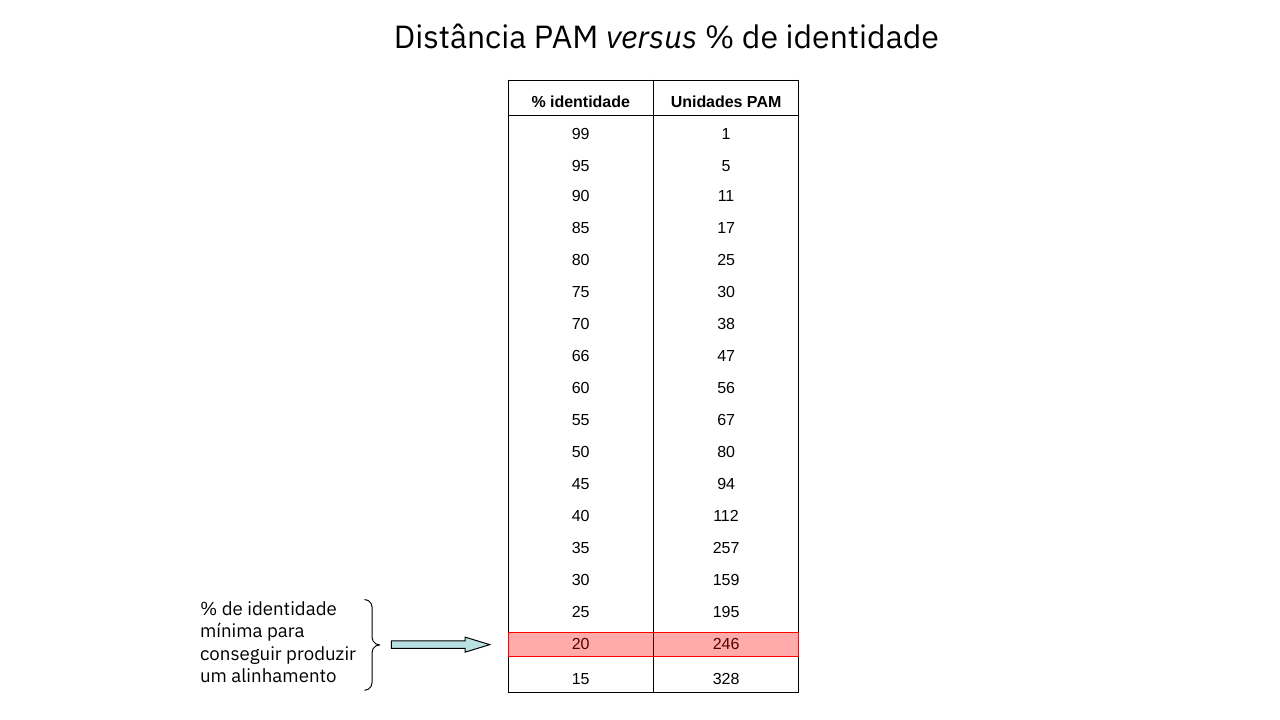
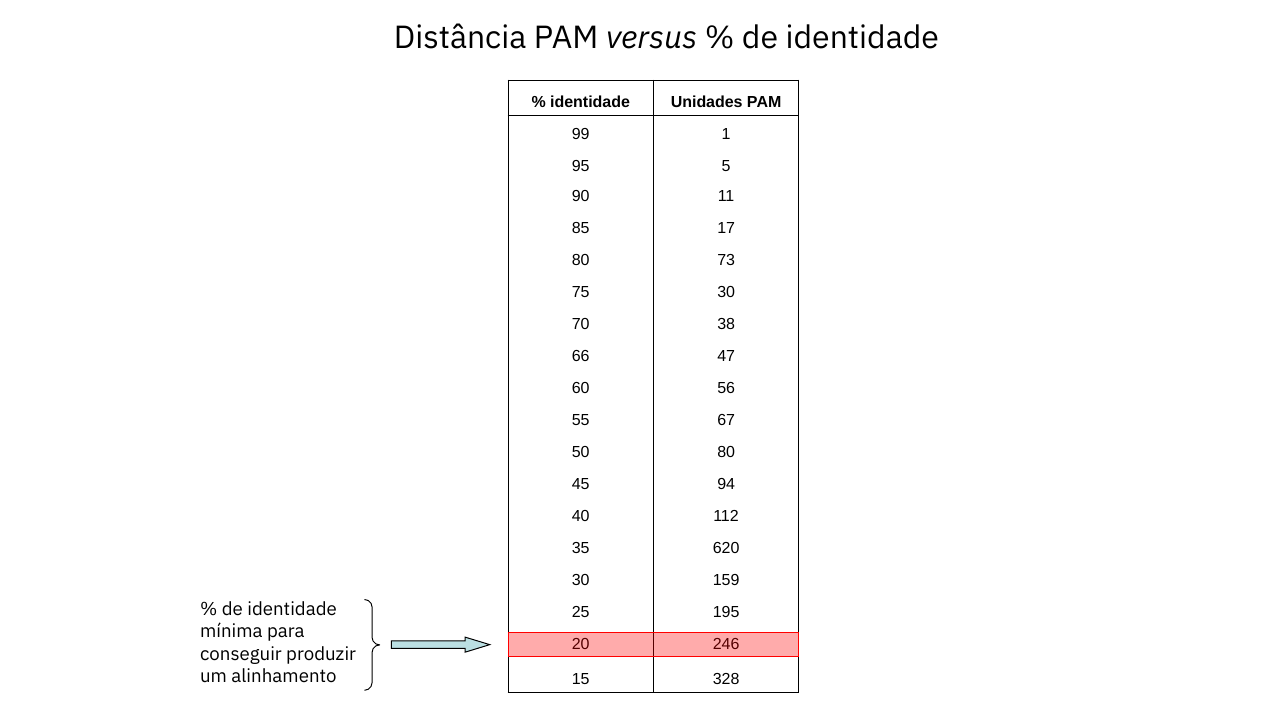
80 25: 25 -> 73 (726, 261)
257: 257 -> 620 (726, 548)
